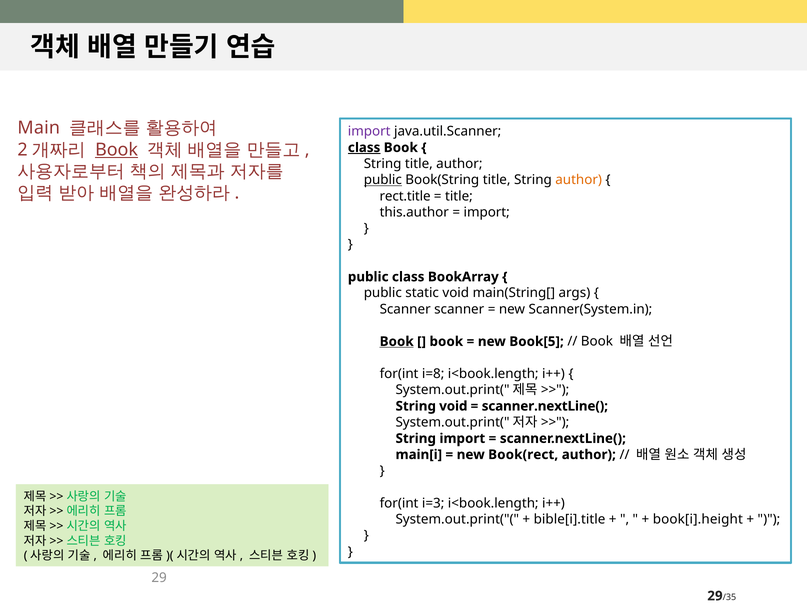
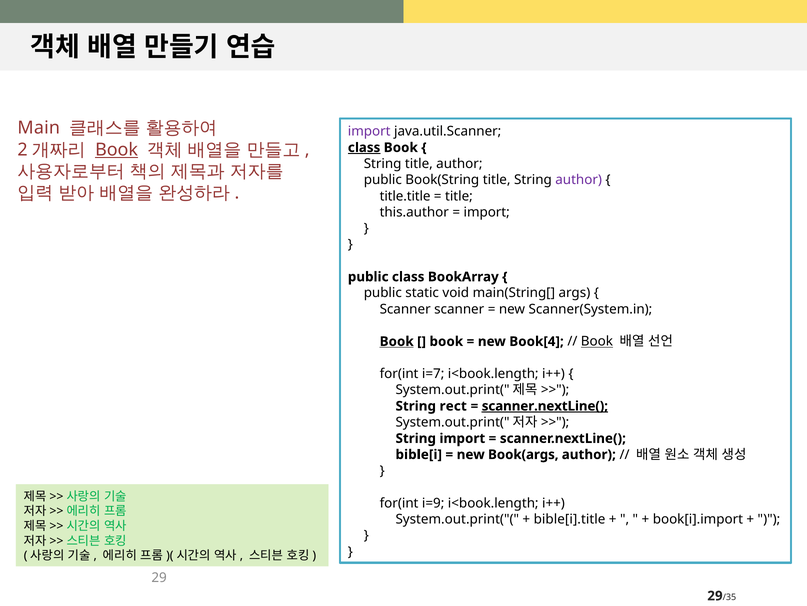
public underline: present -> none (383, 180)
author colour: orange -> purple (579, 180)
rect.title: rect.title -> title.title (405, 196)
Book[5: Book[5 -> Book[4 (537, 341)
Book underline: none -> present (597, 341)
i=8: i=8 -> i=7 (433, 373)
String void: void -> rect (453, 406)
scanner.nextLine( underline: none -> present (545, 406)
main[i: main[i -> bible[i (419, 454)
Book(rect: Book(rect -> Book(args (523, 454)
i=3: i=3 -> i=9 (433, 502)
book[i].height: book[i].height -> book[i].import (698, 519)
